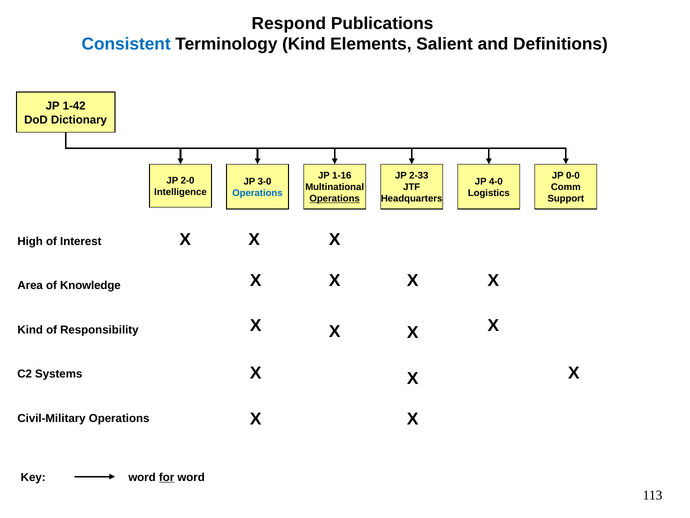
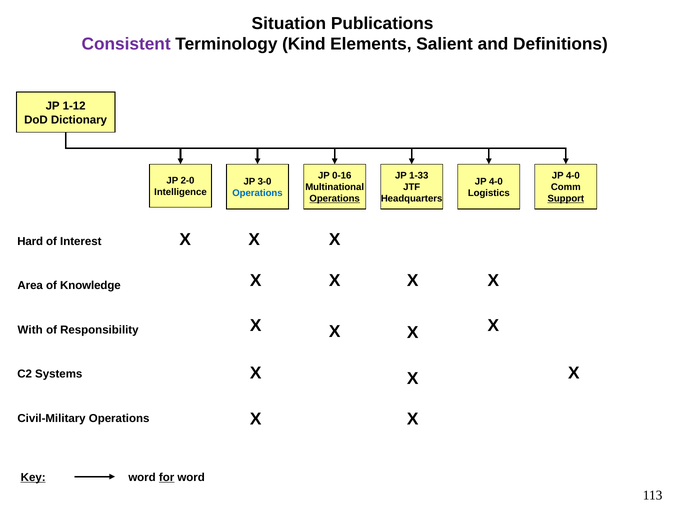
Respond: Respond -> Situation (289, 23)
Consistent colour: blue -> purple (126, 44)
1-42: 1-42 -> 1-12 (74, 106)
1-16: 1-16 -> 0-16 (342, 176)
2-33: 2-33 -> 1-33 (419, 176)
0-0: 0-0 -> 4-0 (573, 176)
Support underline: none -> present (566, 199)
High: High -> Hard (30, 241)
Kind: Kind -> With (30, 330)
Key underline: none -> present (33, 477)
